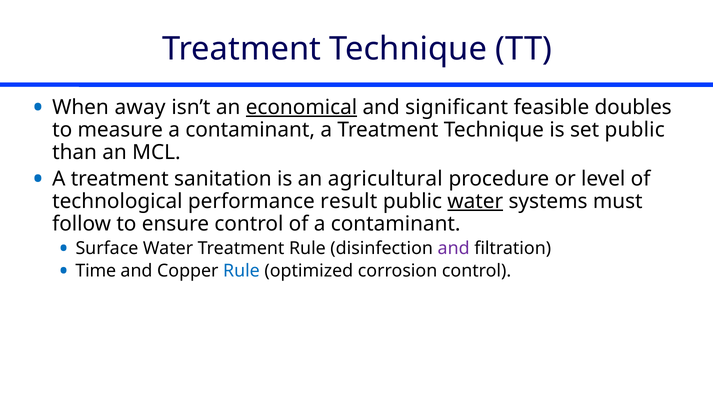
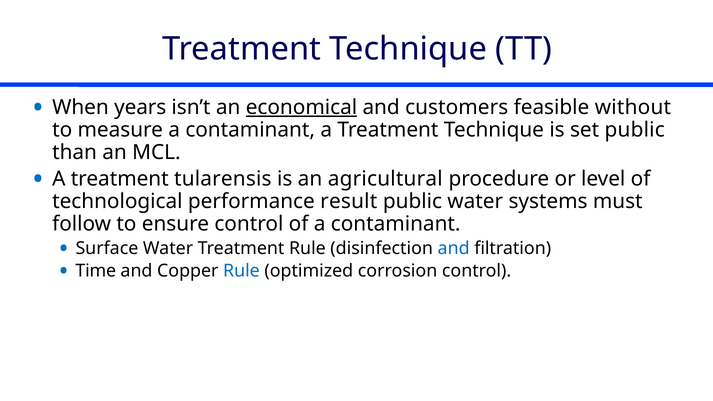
away: away -> years (140, 107)
significant: significant -> customers (457, 107)
doubles: doubles -> without (633, 107)
sanitation: sanitation -> tularensis (223, 179)
water underline: present -> none (475, 201)
and colour: purple -> blue (454, 248)
